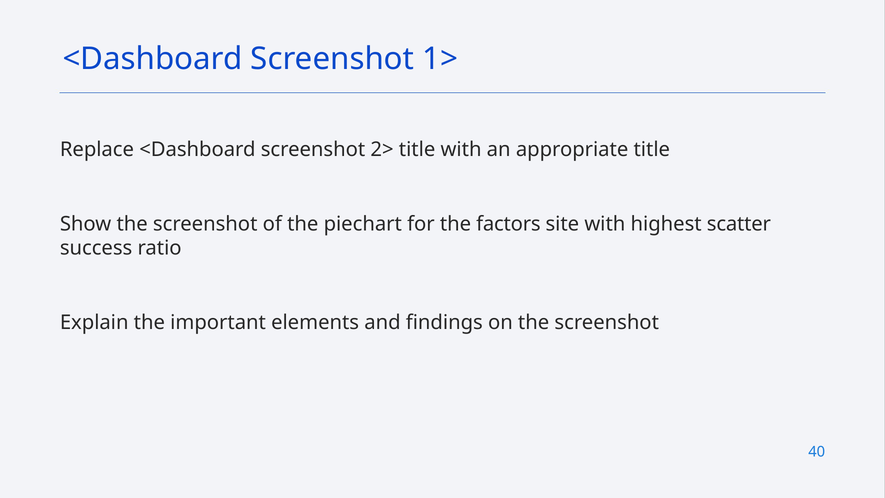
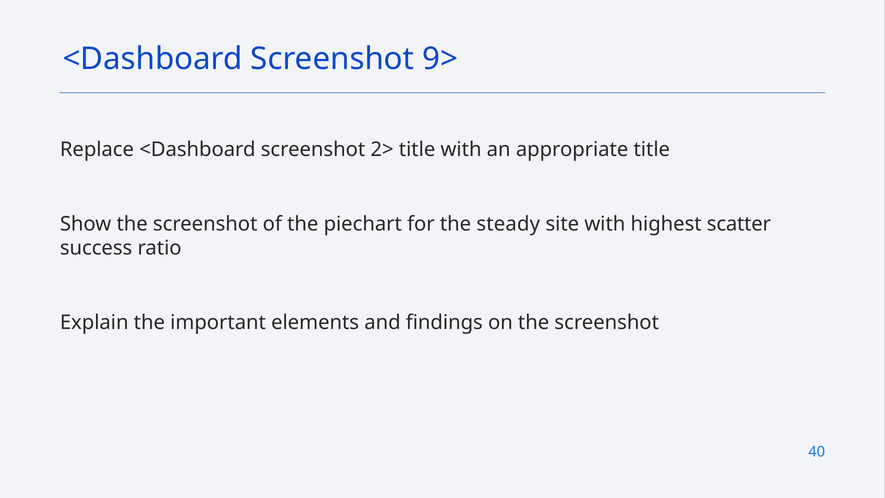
1>: 1> -> 9> (440, 59)
factors: factors -> steady (508, 224)
